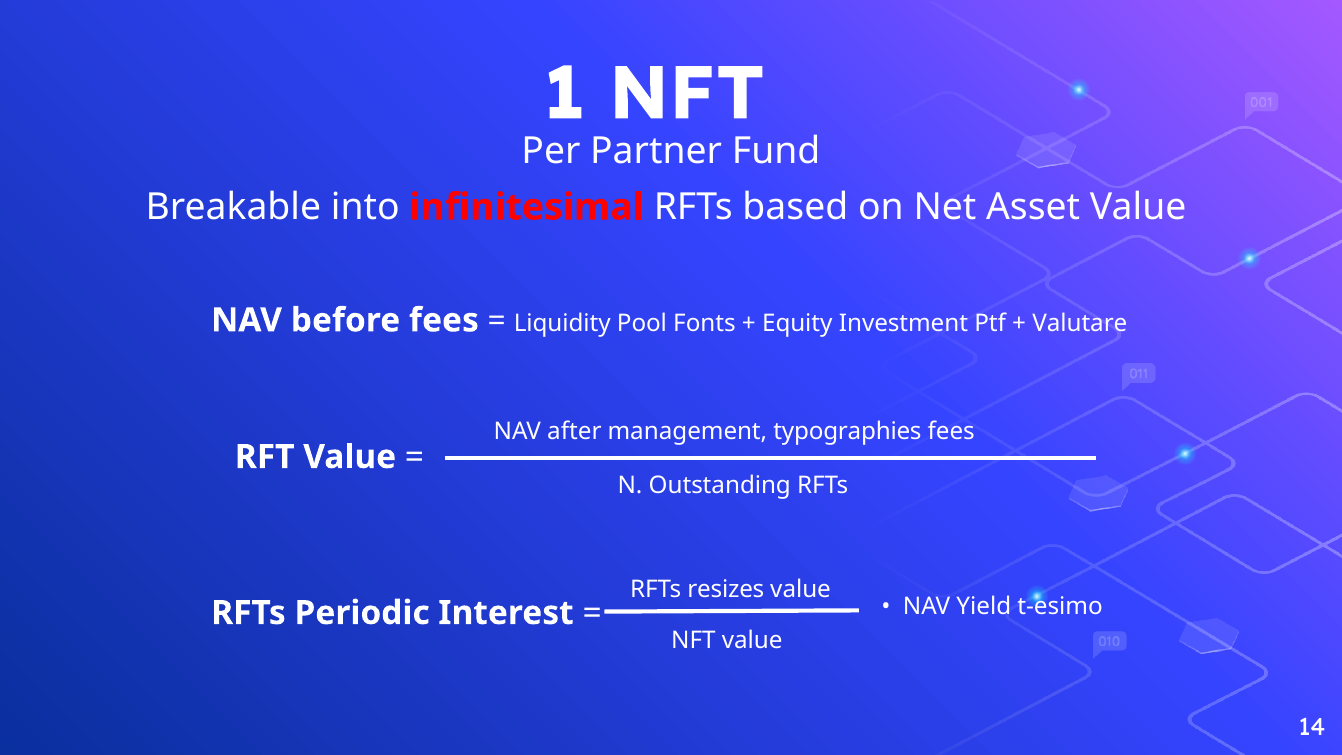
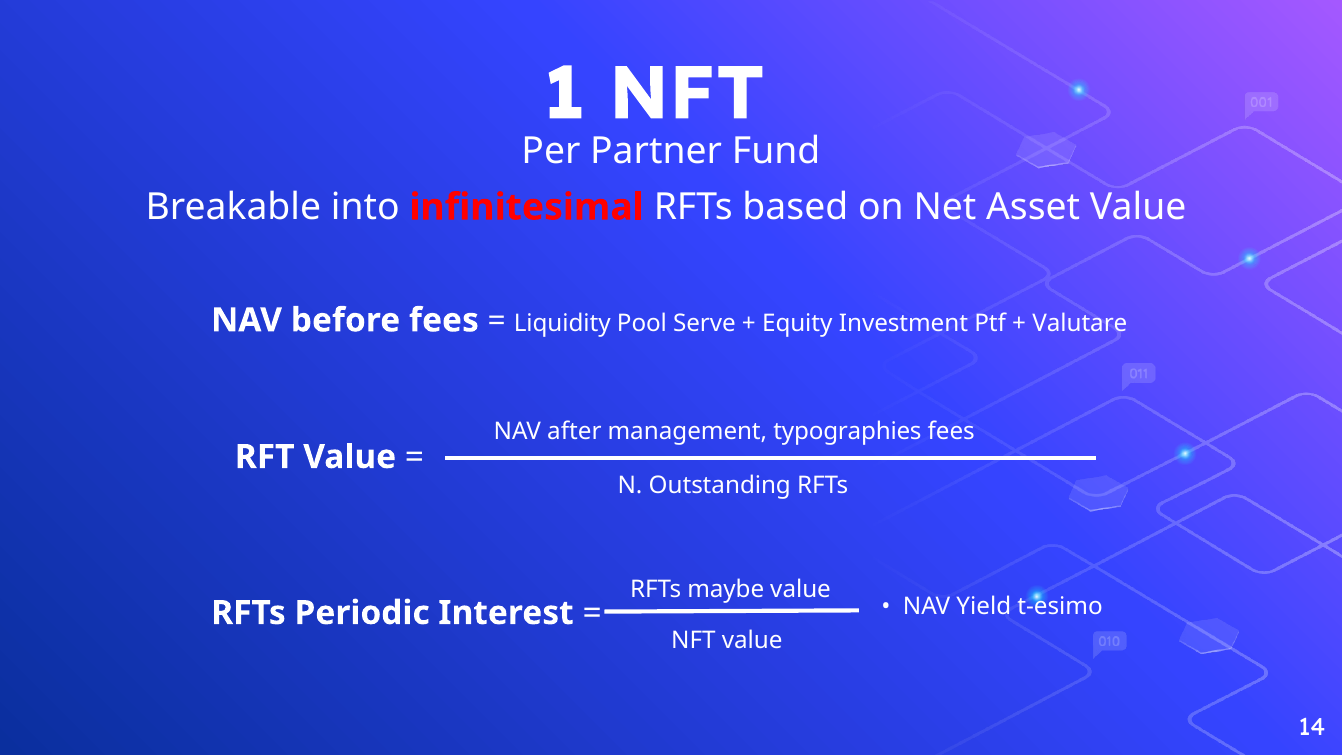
Fonts: Fonts -> Serve (705, 323)
resizes: resizes -> maybe (726, 589)
